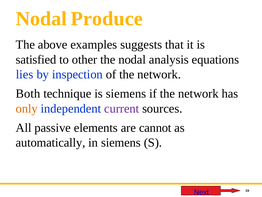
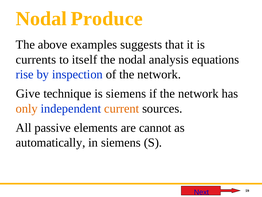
satisfied: satisfied -> currents (36, 59)
other: other -> itself (85, 59)
lies: lies -> rise (25, 74)
Both: Both -> Give (28, 93)
current colour: purple -> orange (122, 108)
